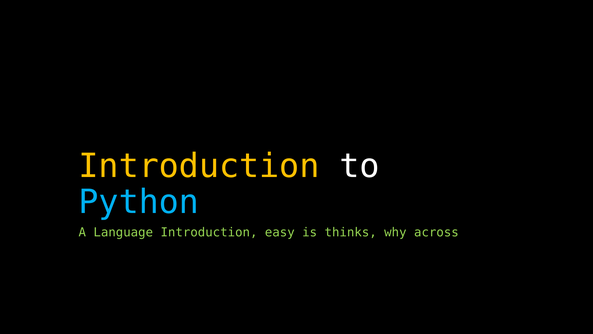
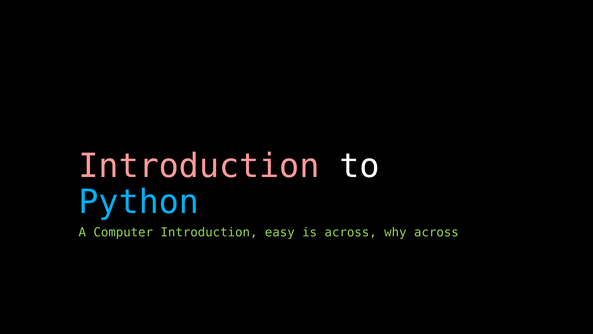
Introduction colour: yellow -> pink (199, 166)
Language: Language -> Computer (123, 232)
is thinks: thinks -> across (351, 232)
